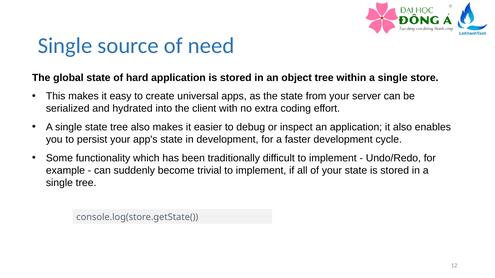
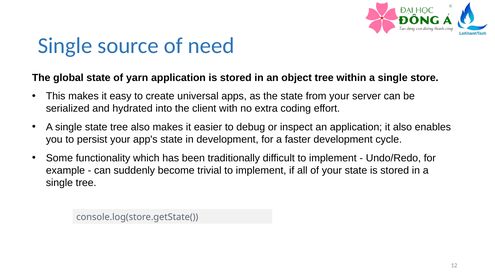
hard: hard -> yarn (137, 78)
